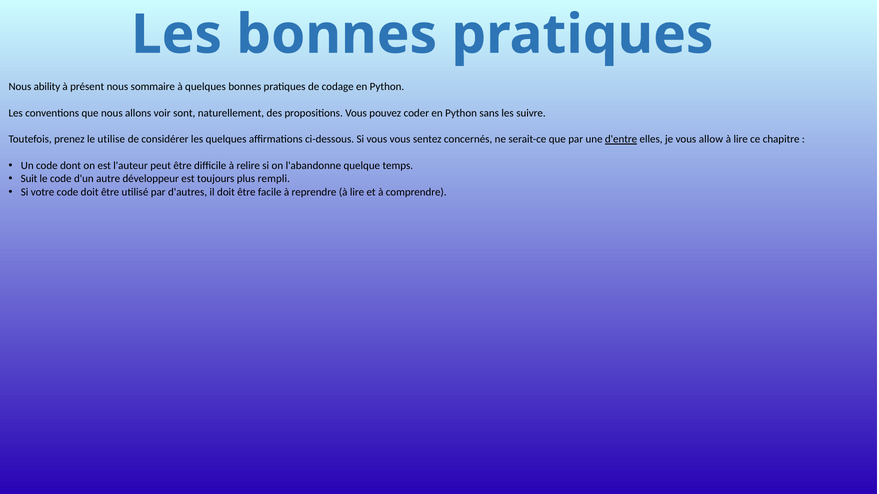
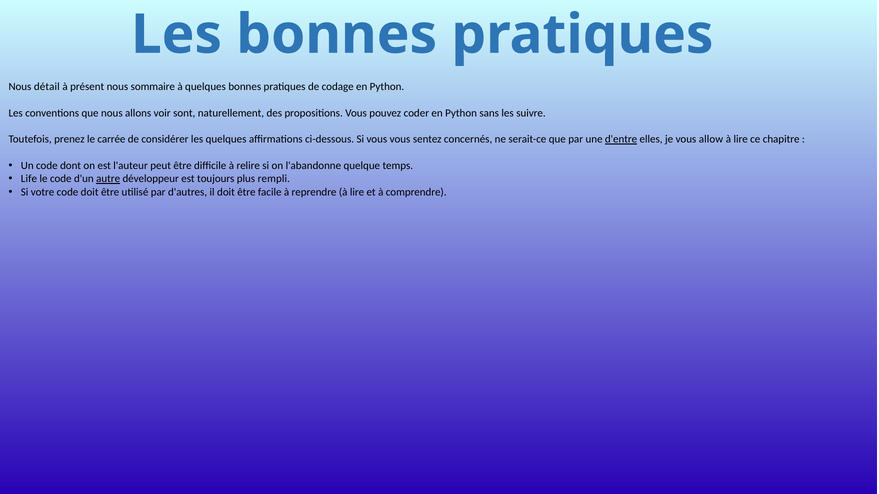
ability: ability -> détail (47, 87)
utilise: utilise -> carrée (111, 139)
Suit: Suit -> Life (29, 179)
autre underline: none -> present (108, 179)
